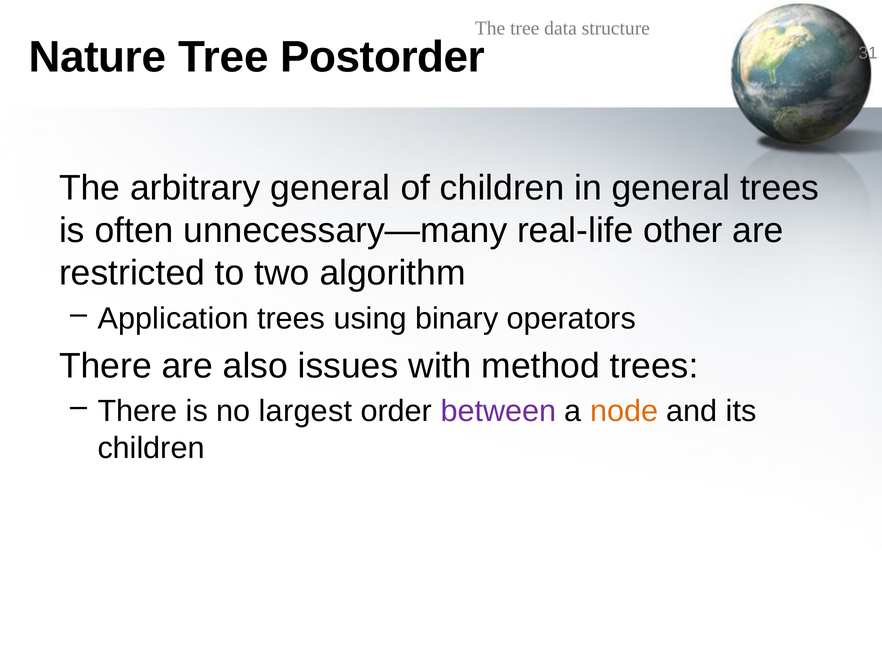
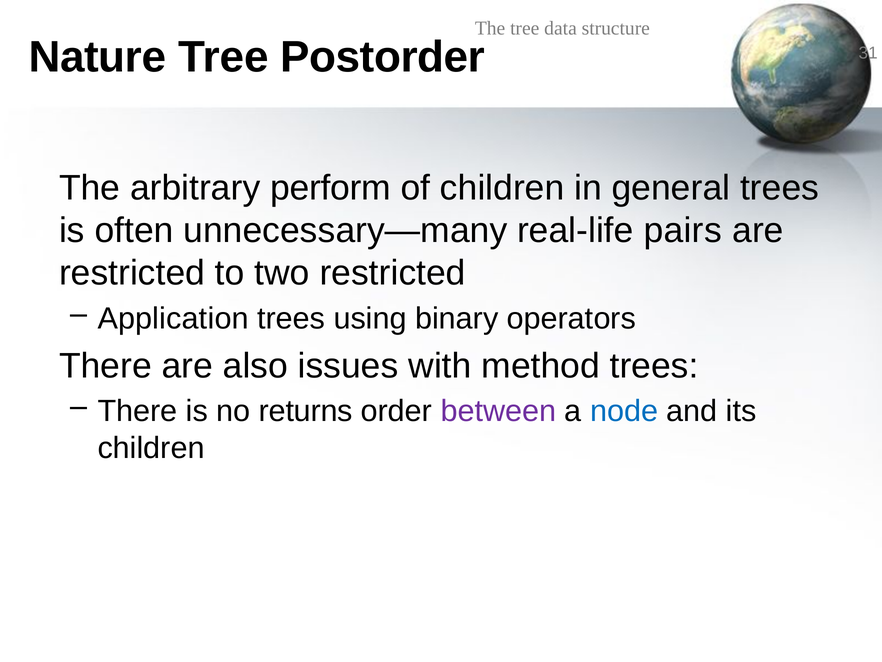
arbitrary general: general -> perform (331, 188)
other: other -> pairs (683, 230)
two algorithm: algorithm -> restricted (393, 273)
largest: largest -> returns (306, 411)
node colour: orange -> blue (624, 411)
